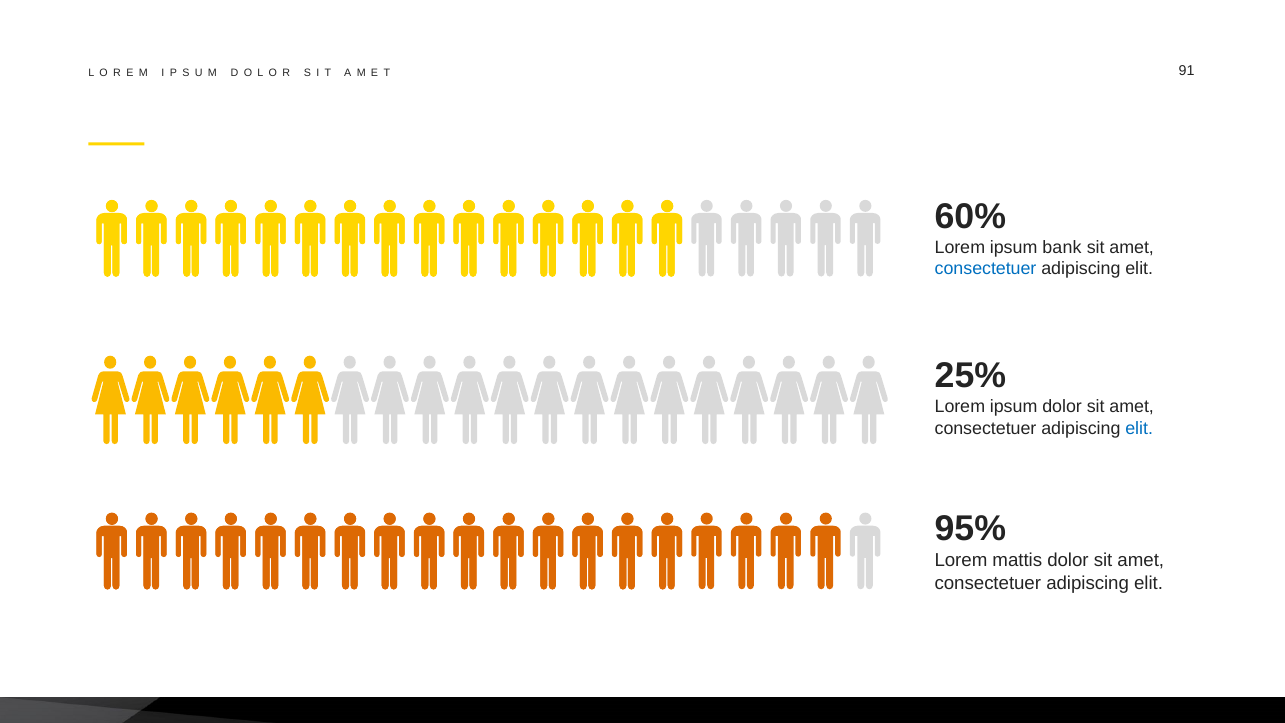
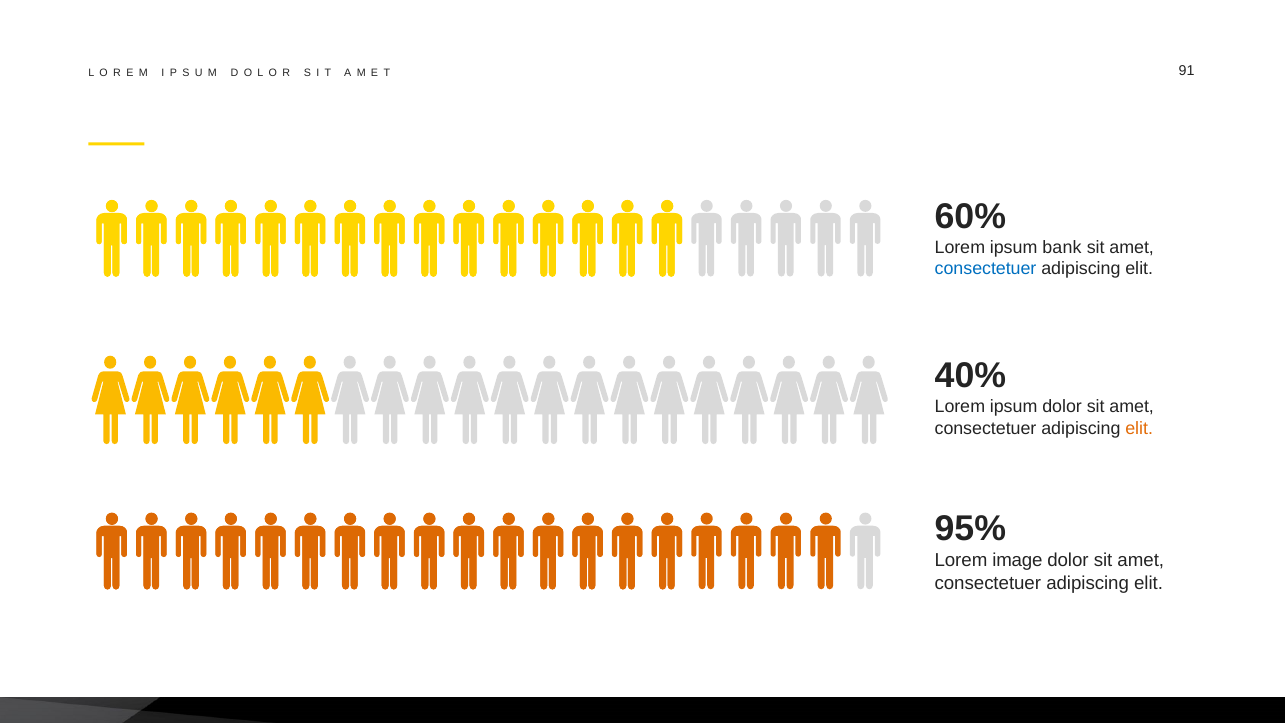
25%: 25% -> 40% (970, 376)
elit colour: blue -> orange (1139, 428)
mattis: mattis -> image (1017, 560)
